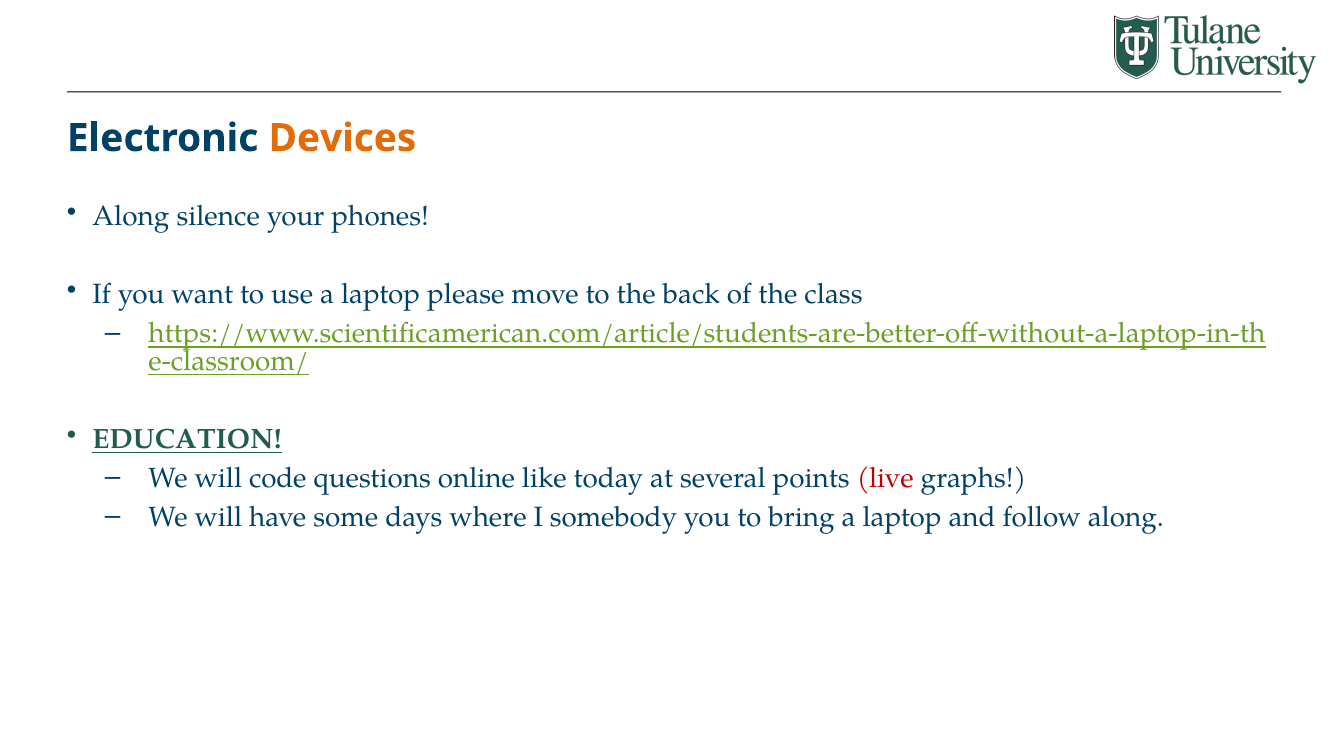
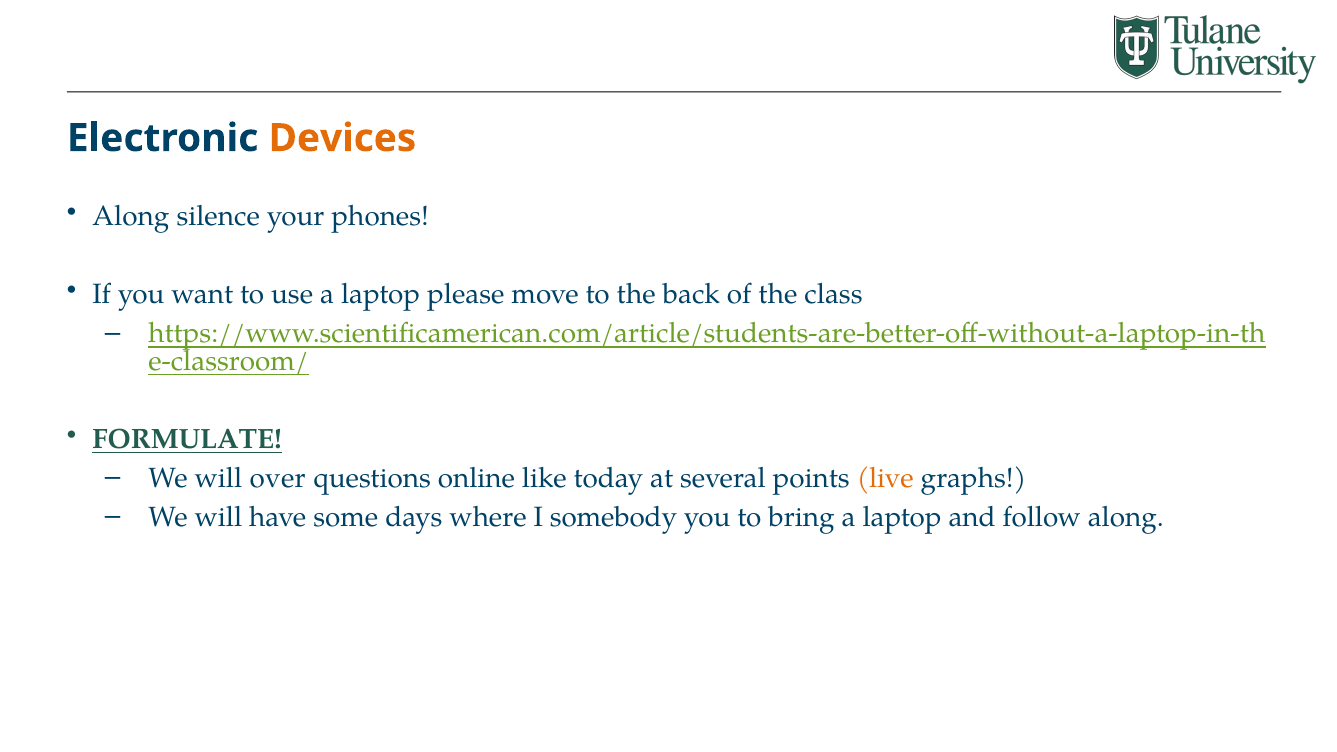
EDUCATION: EDUCATION -> FORMULATE (187, 439)
code: code -> over (278, 478)
live colour: red -> orange (885, 478)
